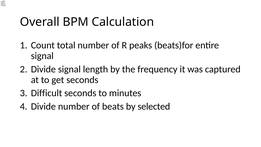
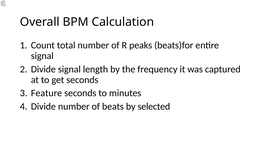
Difficult: Difficult -> Feature (46, 93)
